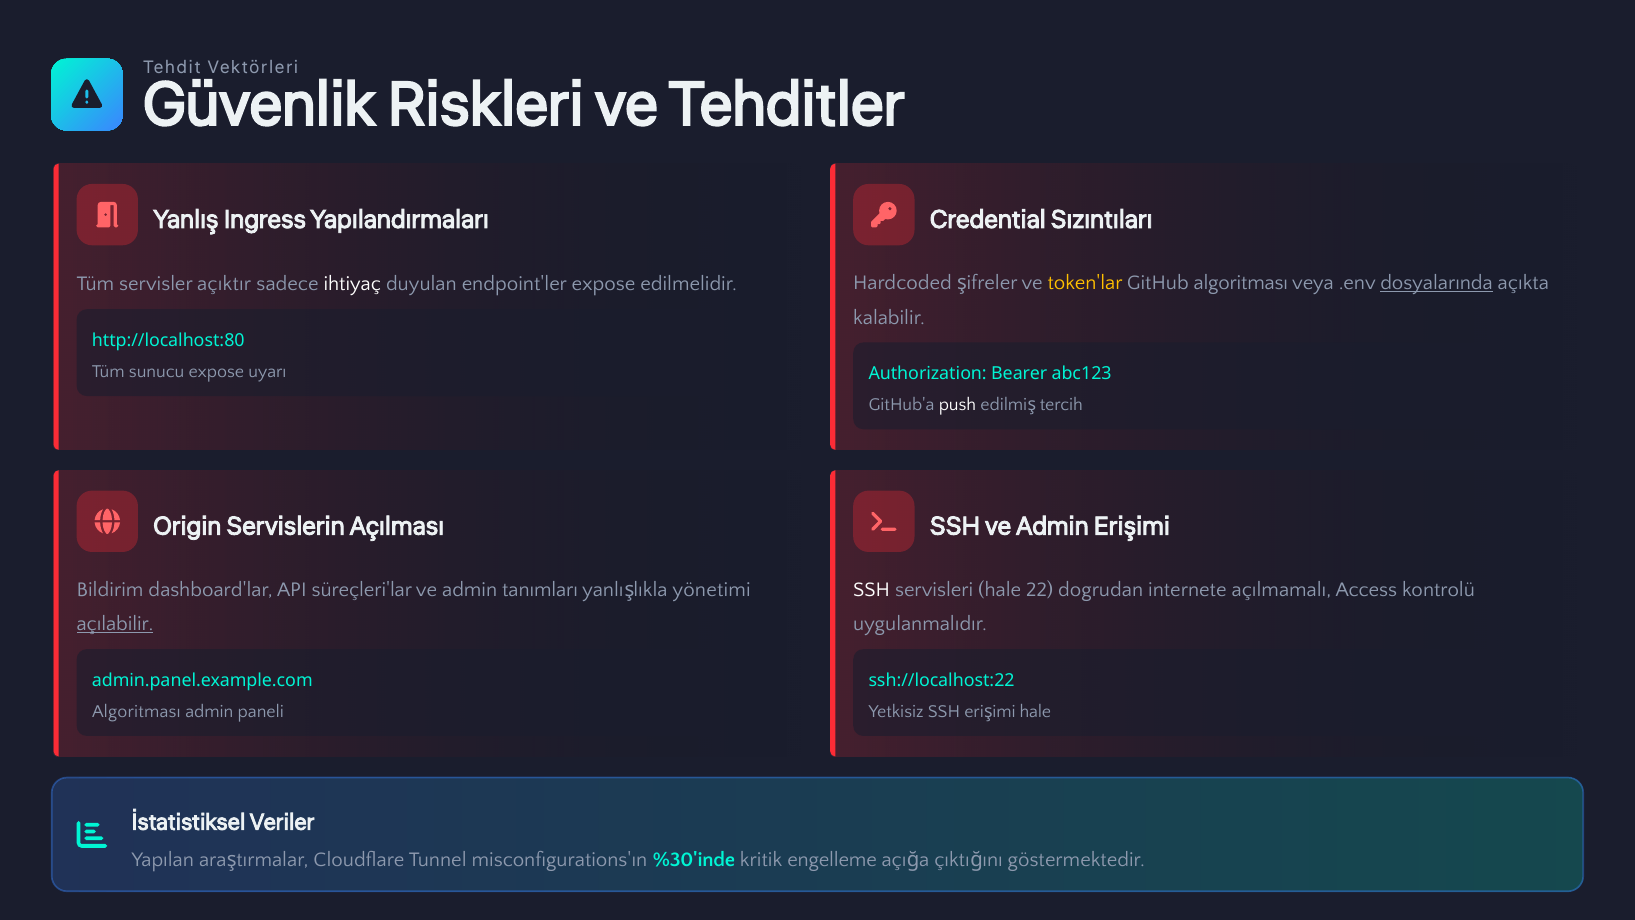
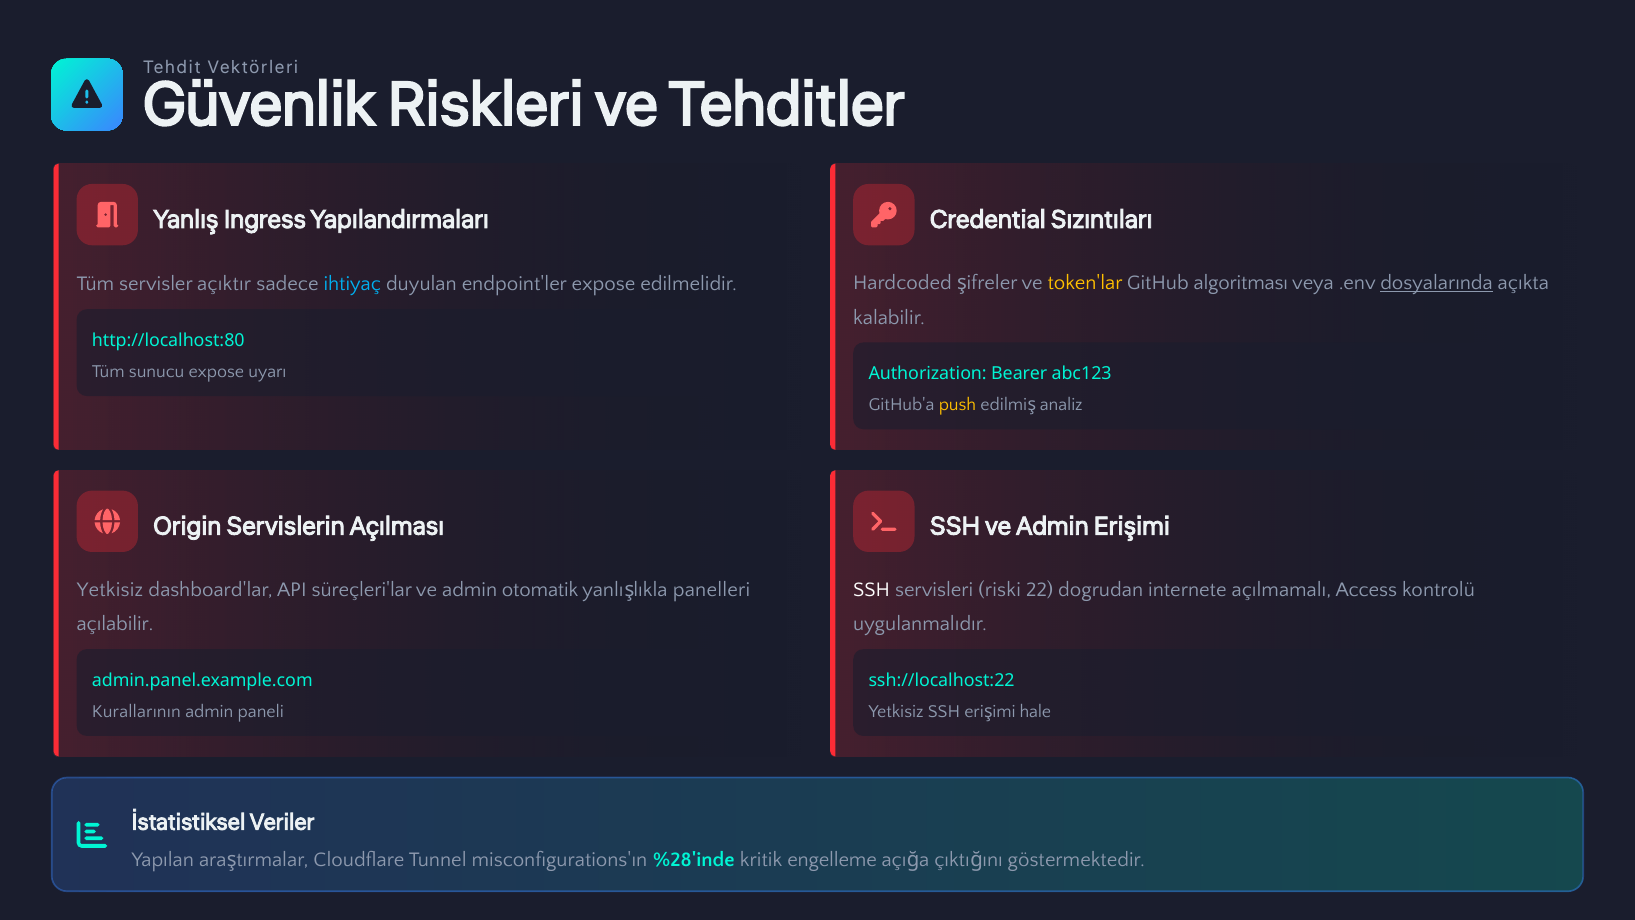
ihtiyaç colour: white -> light blue (352, 283)
push colour: white -> yellow (957, 404)
tercih: tercih -> analiz (1061, 404)
Bildirim: Bildirim -> Yetkisiz (110, 589)
tanımları: tanımları -> otomatik (540, 589)
yönetimi: yönetimi -> panelleri (712, 589)
servisleri hale: hale -> riski (1000, 589)
açılabilir underline: present -> none (115, 624)
Algoritması: Algoritması -> Kurallarının (136, 711)
%30'inde: %30'inde -> %28'inde (694, 860)
